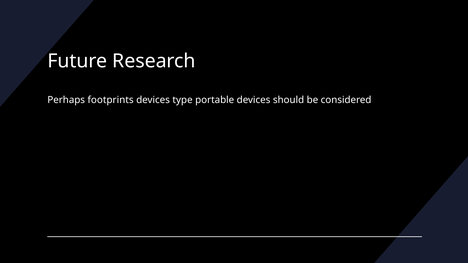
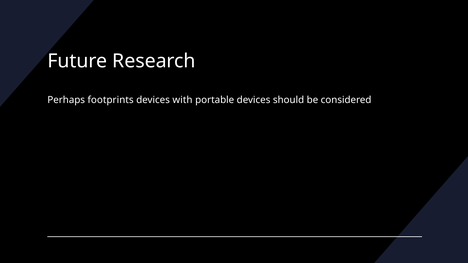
type: type -> with (183, 100)
